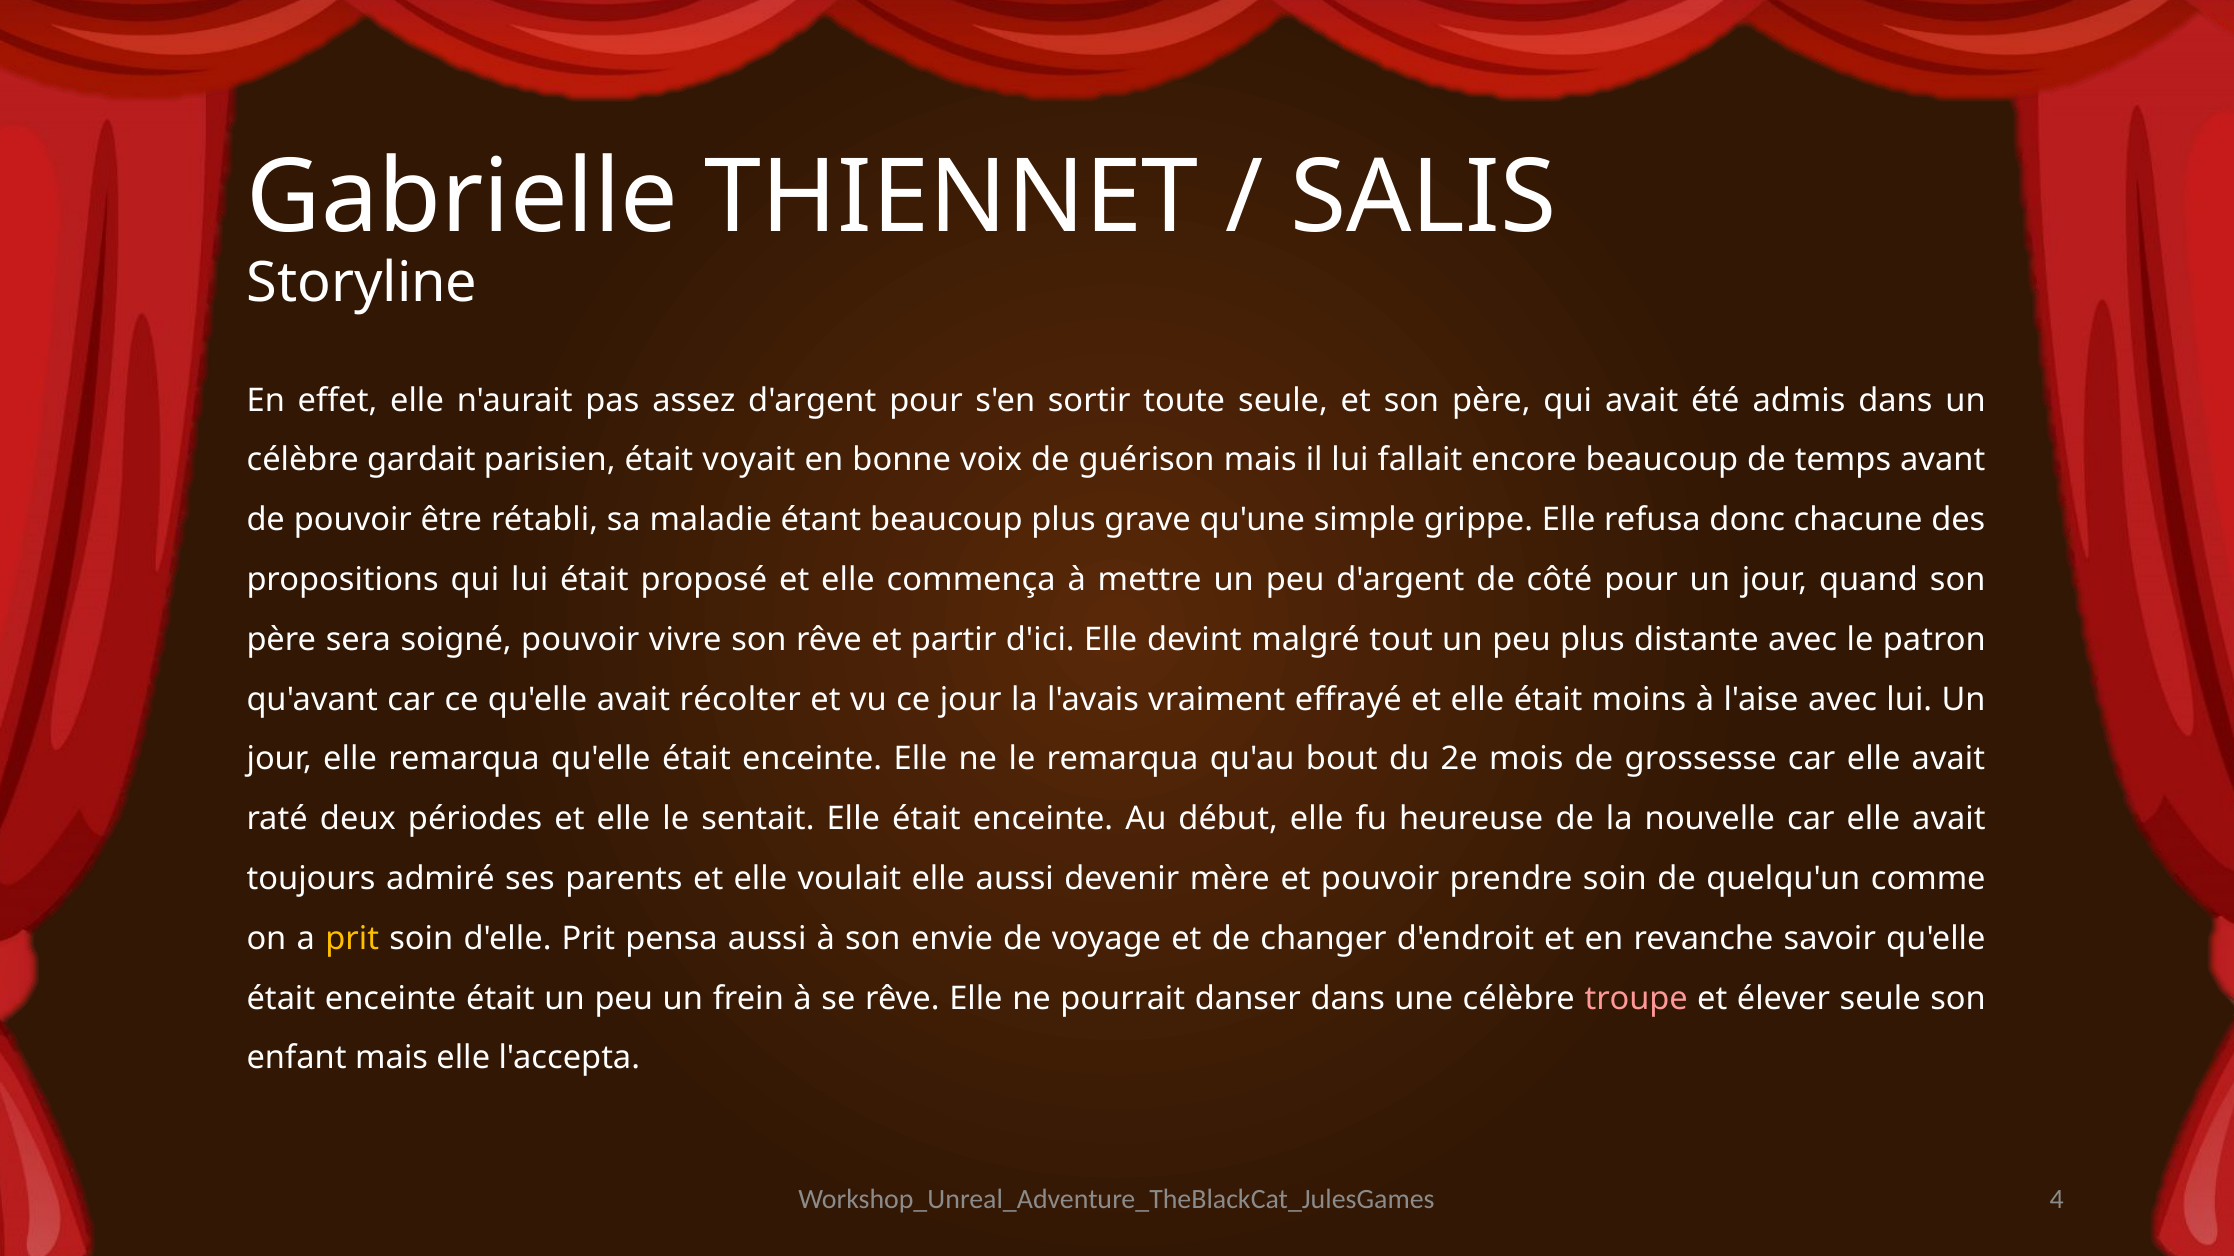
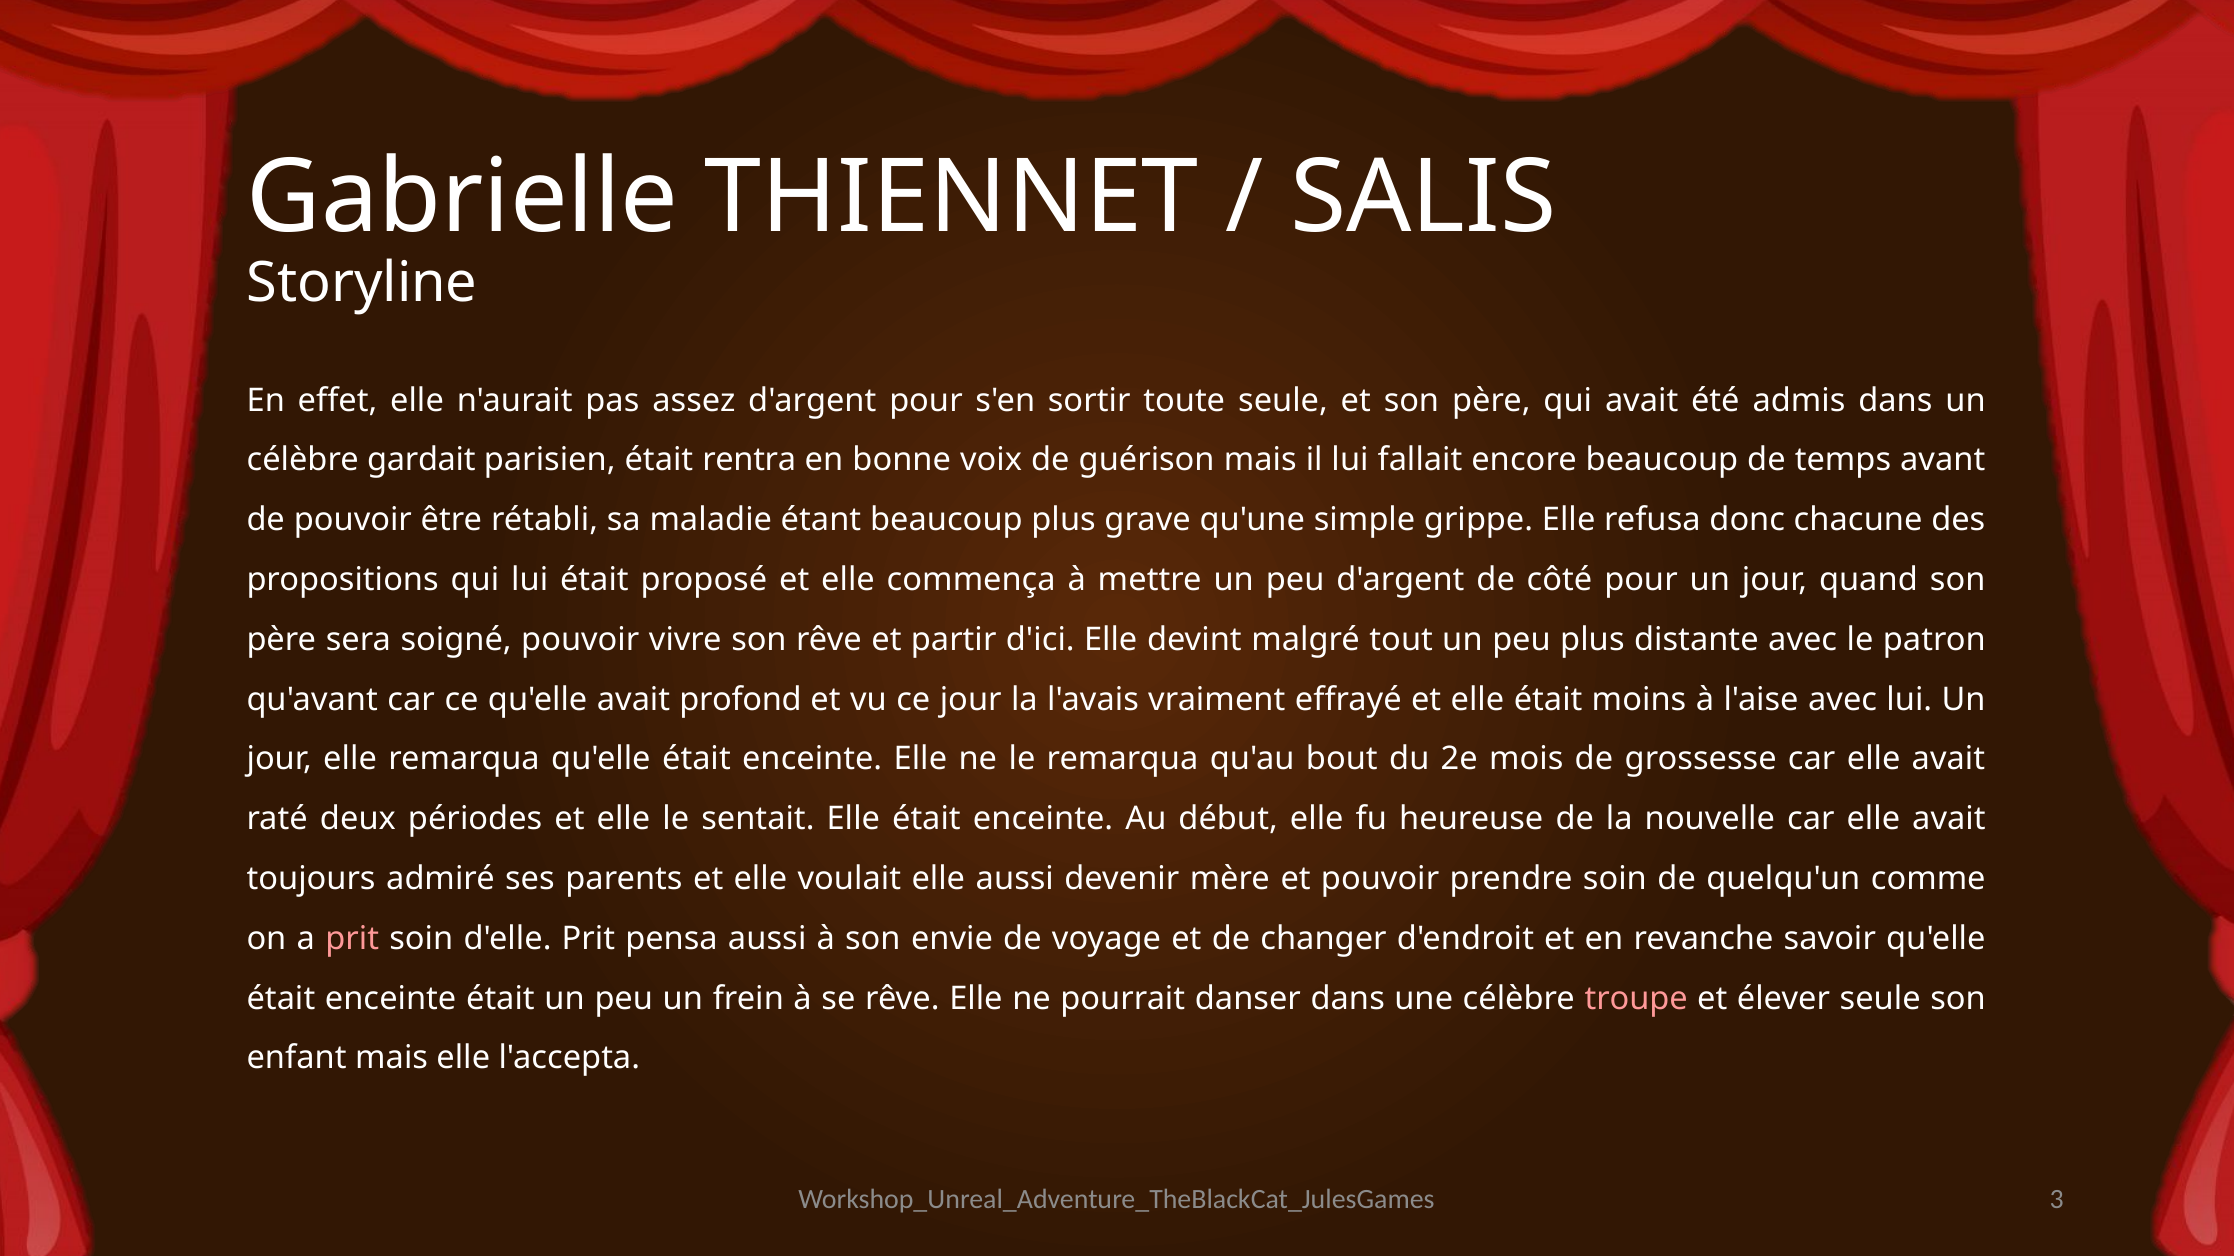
voyait: voyait -> rentra (749, 460)
récolter: récolter -> profond (741, 700)
prit colour: yellow -> pink (352, 939)
4: 4 -> 3 (2057, 1200)
